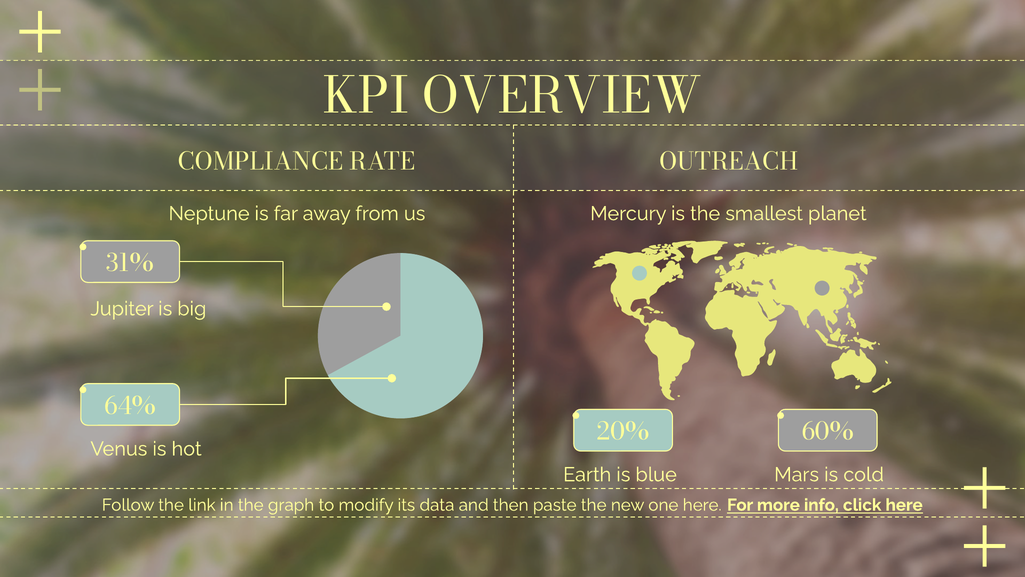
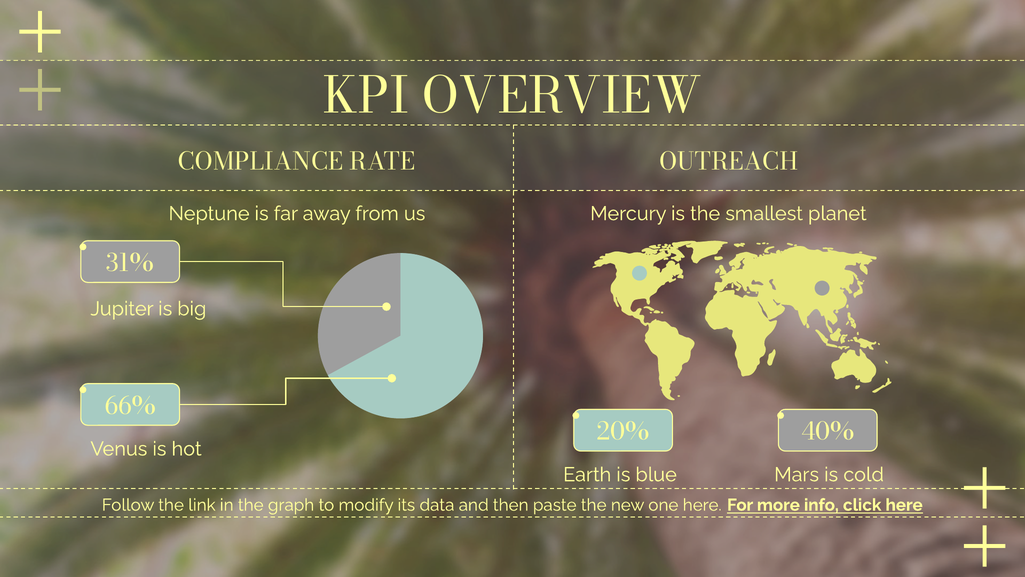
64%: 64% -> 66% (130, 406)
60%: 60% -> 40% (828, 432)
